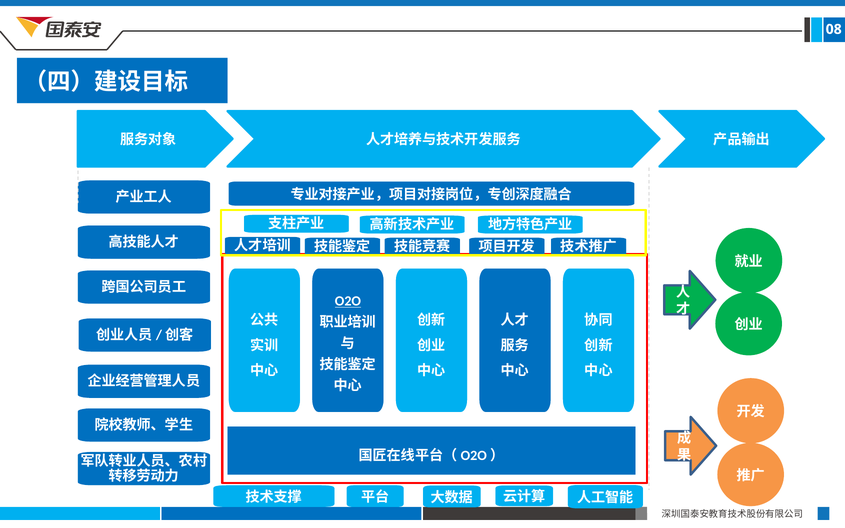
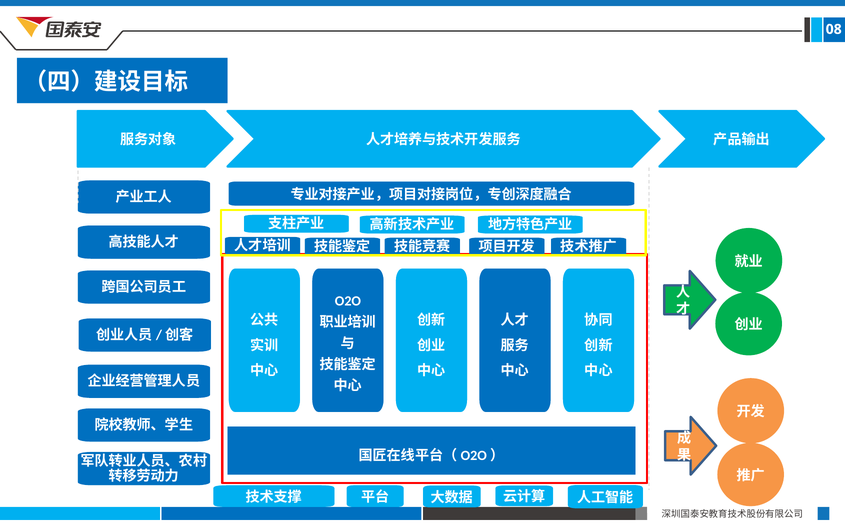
O2O underline: present -> none (348, 301)
